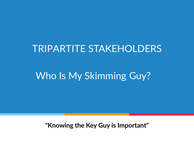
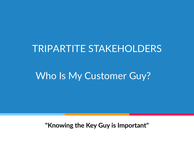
Skimming: Skimming -> Customer (106, 76)
